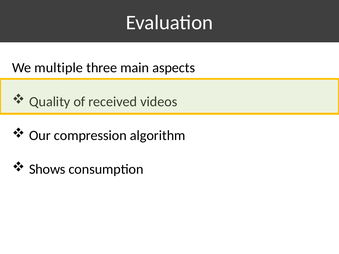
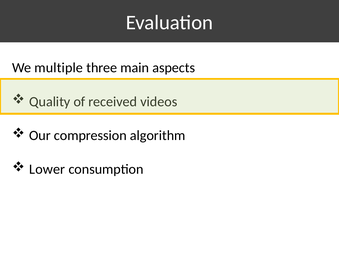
Shows: Shows -> Lower (47, 169)
